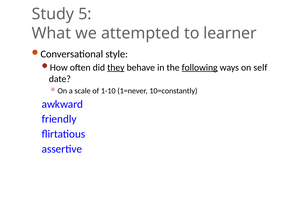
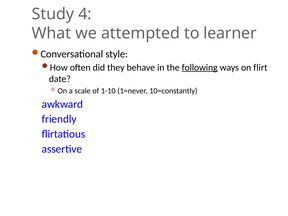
5: 5 -> 4 (85, 14)
they underline: present -> none (116, 67)
self: self -> flirt (260, 67)
